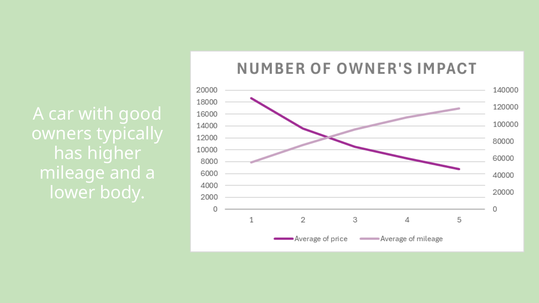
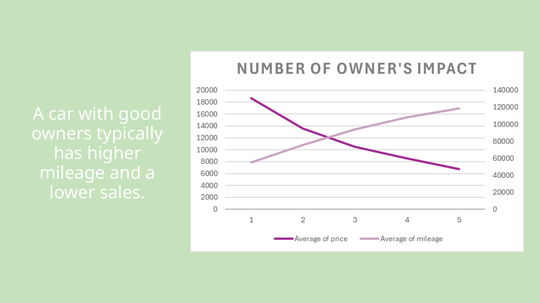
body: body -> sales (123, 193)
